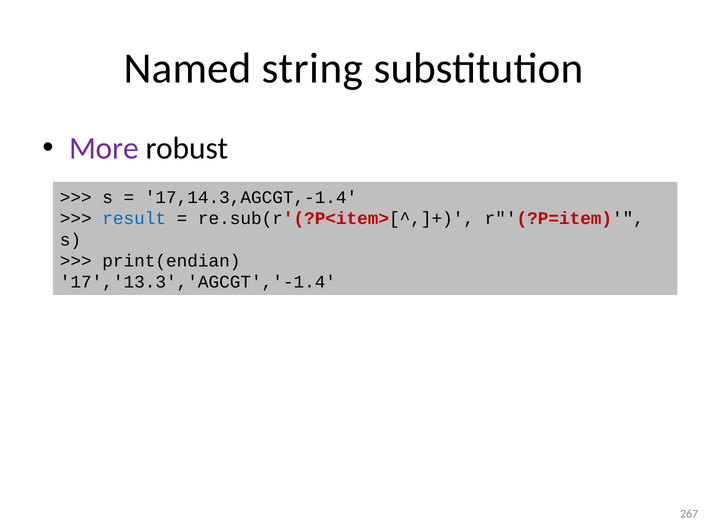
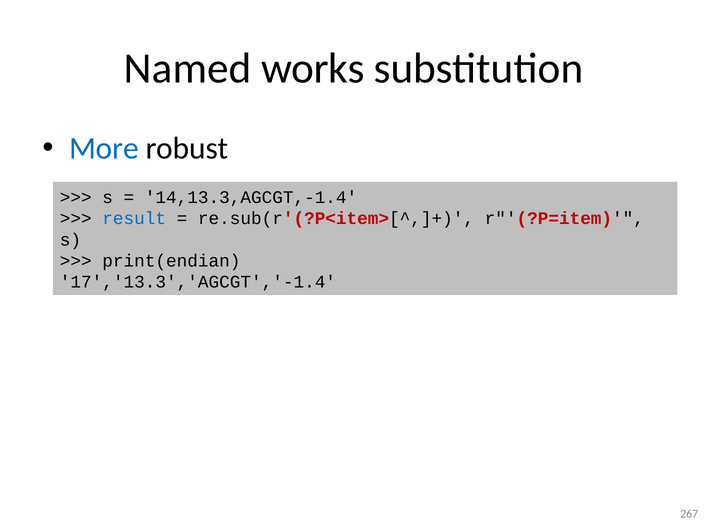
string: string -> works (313, 69)
More colour: purple -> blue (104, 149)
17,14.3,AGCGT,-1.4: 17,14.3,AGCGT,-1.4 -> 14,13.3,AGCGT,-1.4 (251, 197)
